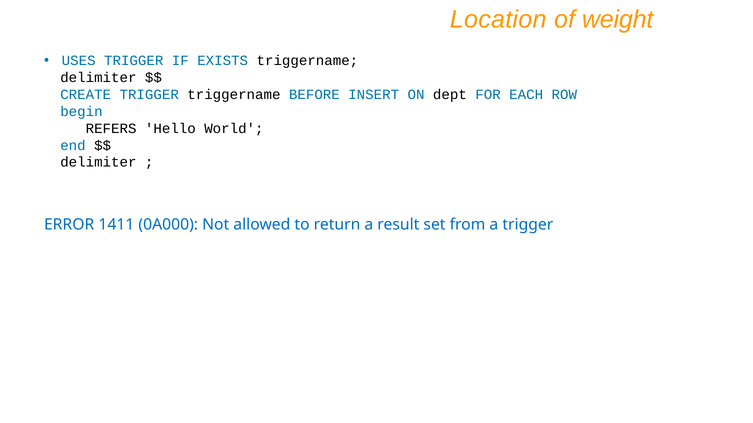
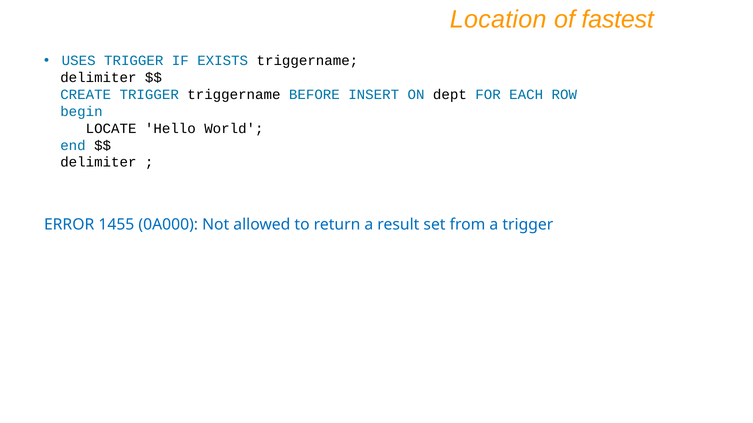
weight: weight -> fastest (618, 20)
REFERS: REFERS -> LOCATE (111, 129)
1411: 1411 -> 1455 (116, 225)
